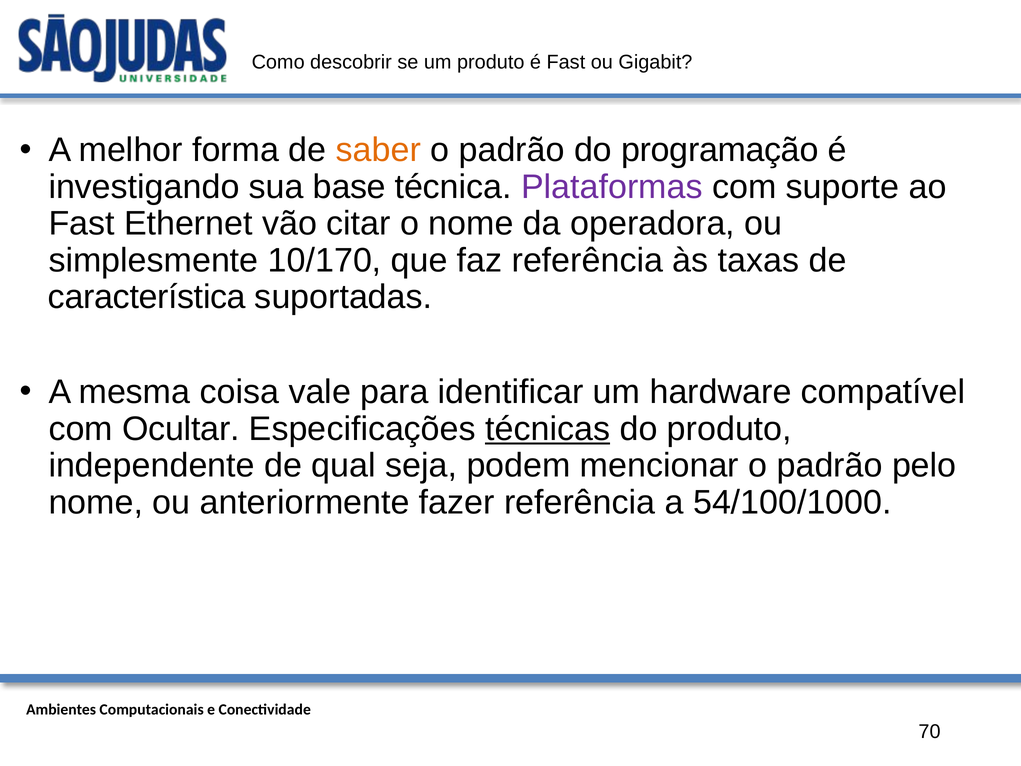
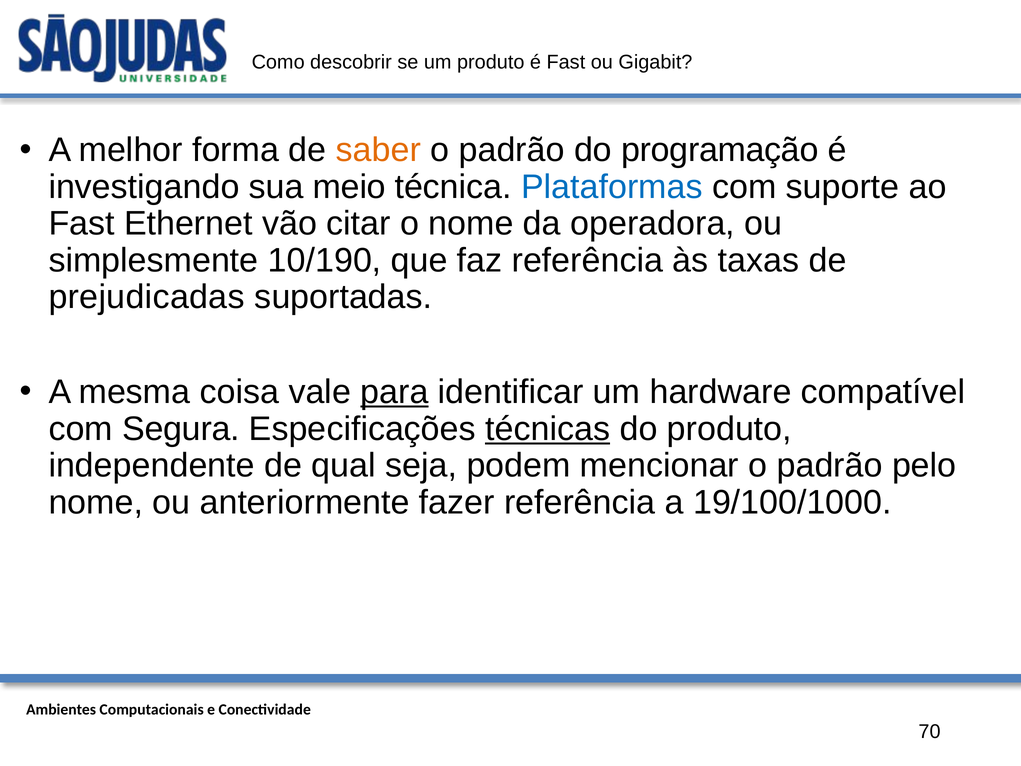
base: base -> meio (349, 187)
Plataformas colour: purple -> blue (612, 187)
10/170: 10/170 -> 10/190 (325, 260)
característica: característica -> prejudicadas (147, 297)
para underline: none -> present (394, 392)
Ocultar: Ocultar -> Segura (181, 429)
54/100/1000: 54/100/1000 -> 19/100/1000 (792, 502)
